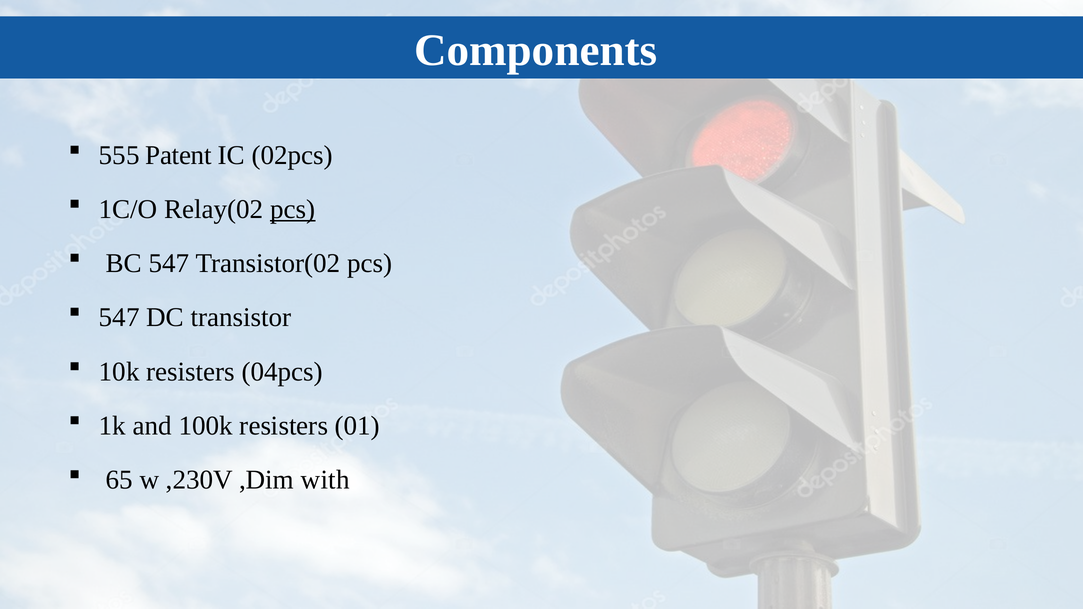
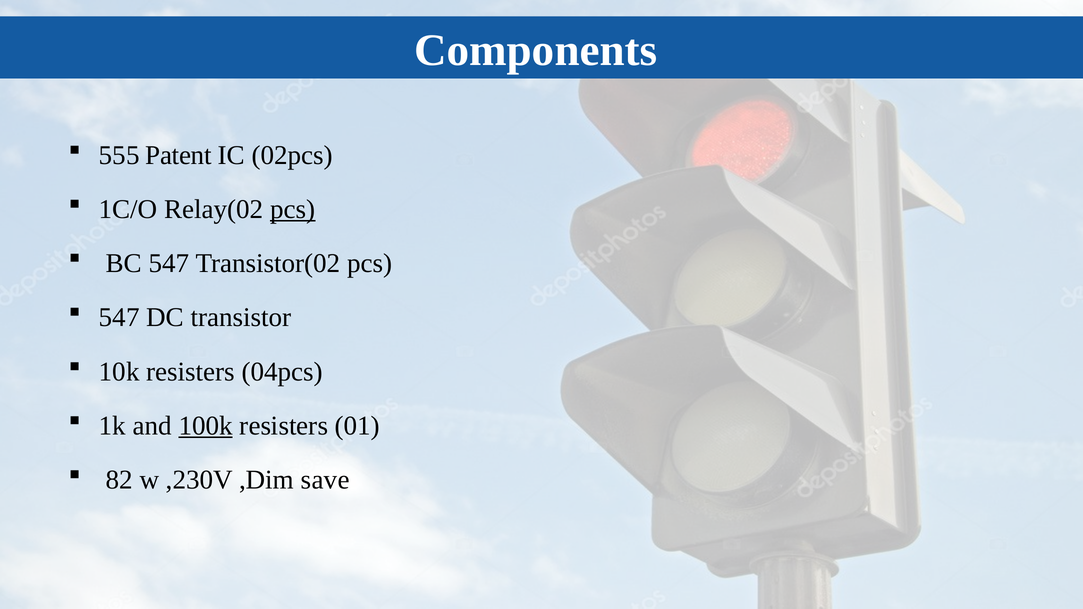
100k underline: none -> present (206, 426)
65: 65 -> 82 (119, 480)
with: with -> save (325, 480)
